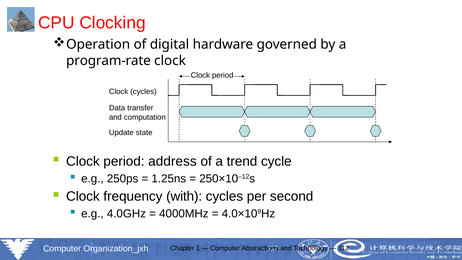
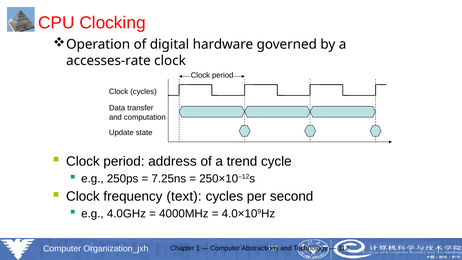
program-rate: program-rate -> accesses-rate (108, 61)
1.25ns: 1.25ns -> 7.25ns (169, 178)
with: with -> text (184, 196)
